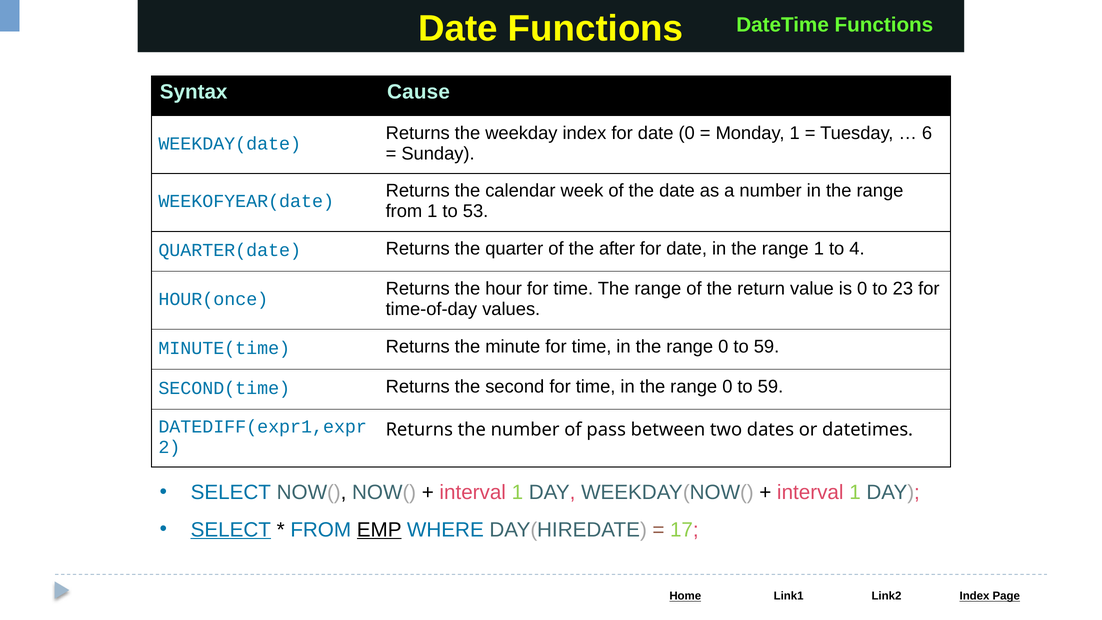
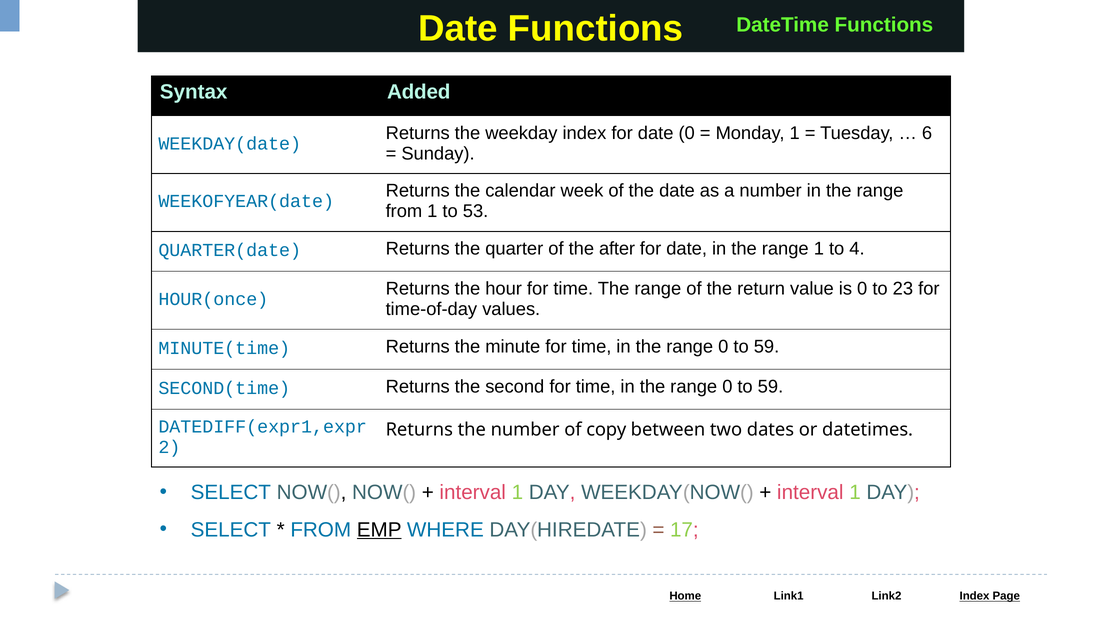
Cause: Cause -> Added (419, 92)
pass: pass -> copy (606, 429)
SELECT underline: present -> none (231, 530)
